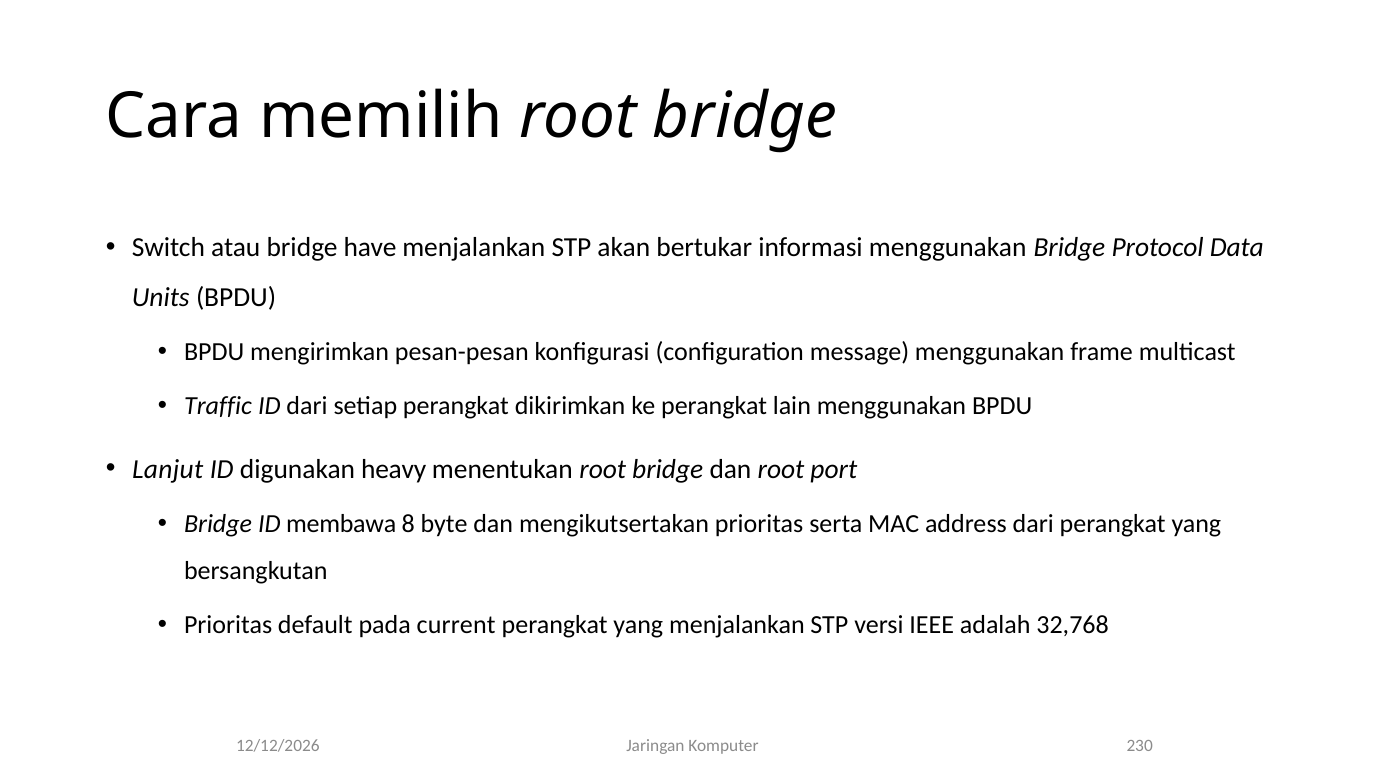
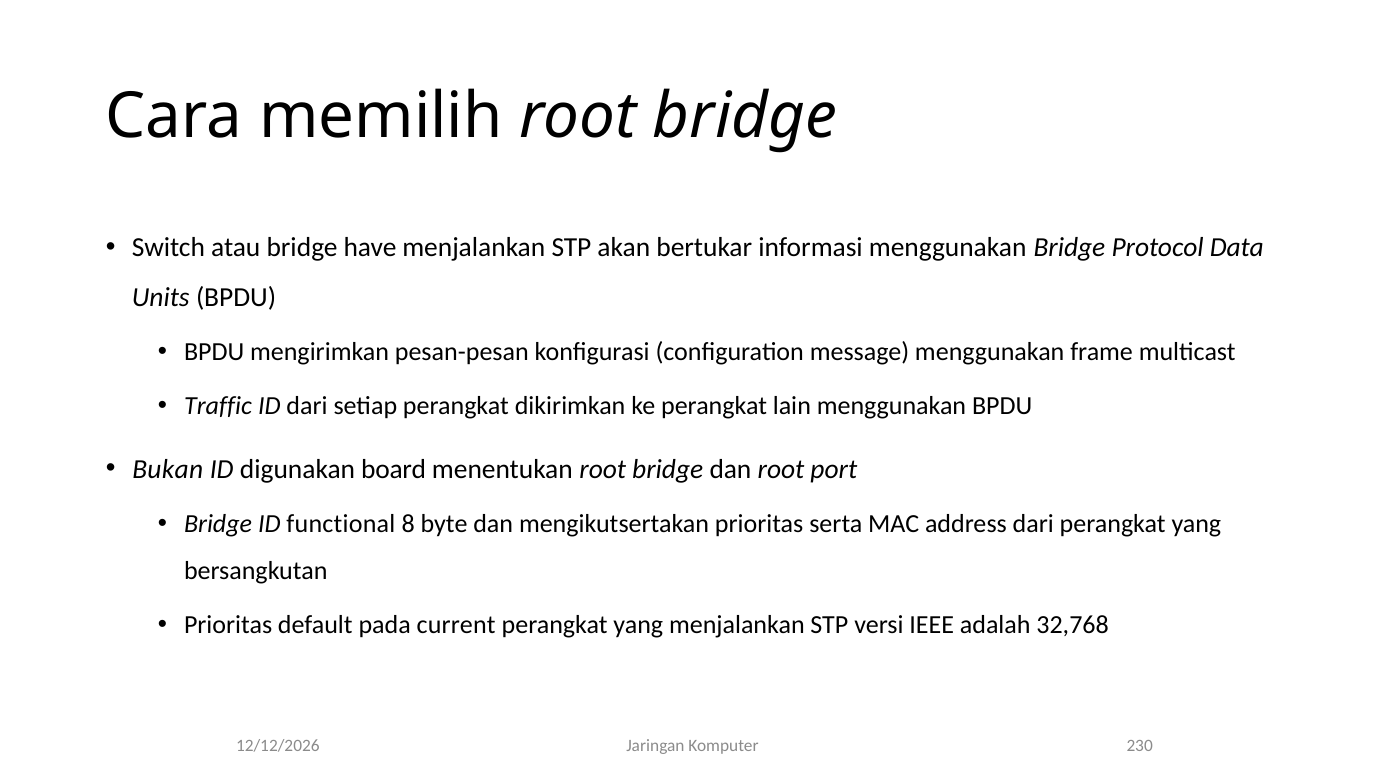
Lanjut: Lanjut -> Bukan (168, 469)
heavy: heavy -> board (394, 469)
membawa: membawa -> functional (341, 524)
